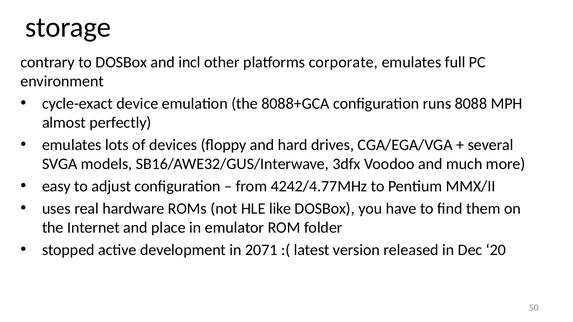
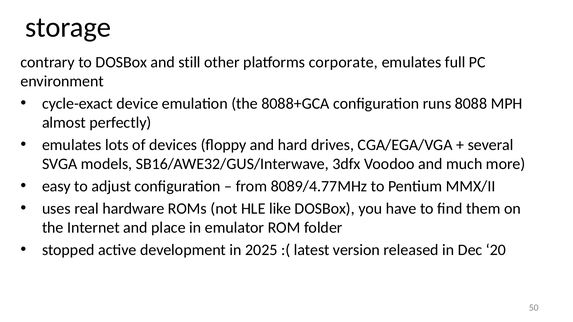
incl: incl -> still (190, 62)
4242/4.77MHz: 4242/4.77MHz -> 8089/4.77MHz (319, 186)
2071: 2071 -> 2025 (261, 250)
